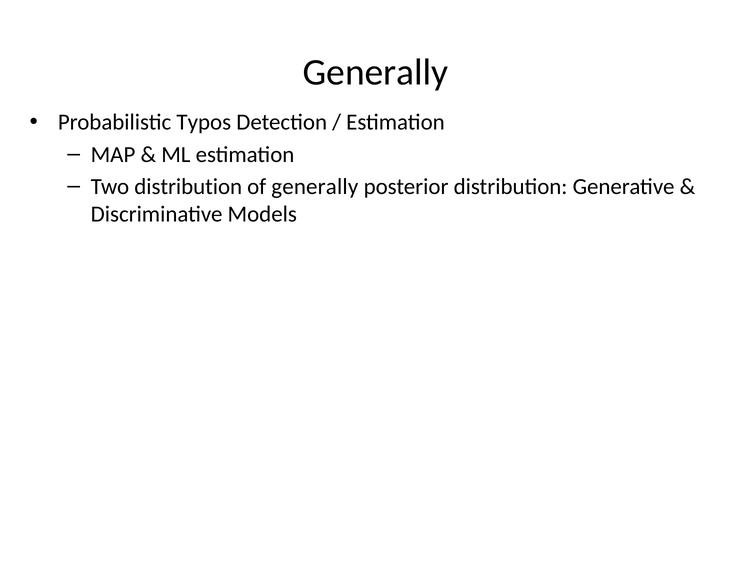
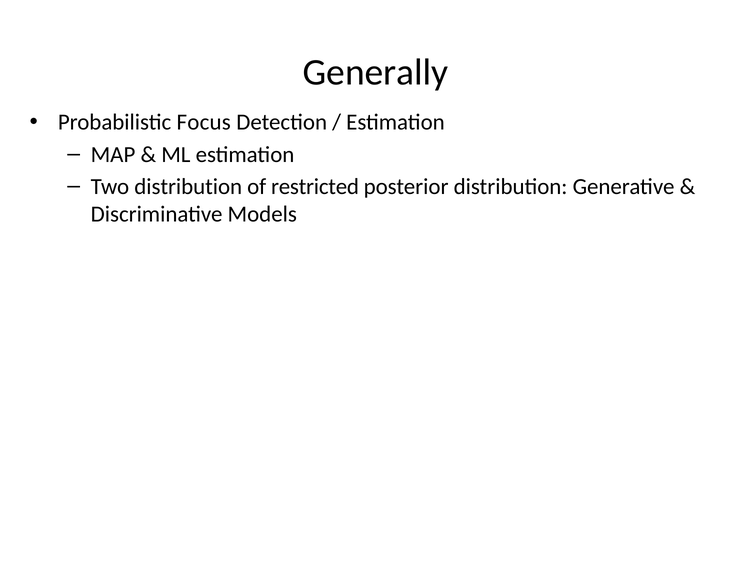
Typos: Typos -> Focus (204, 122)
of generally: generally -> restricted (315, 186)
